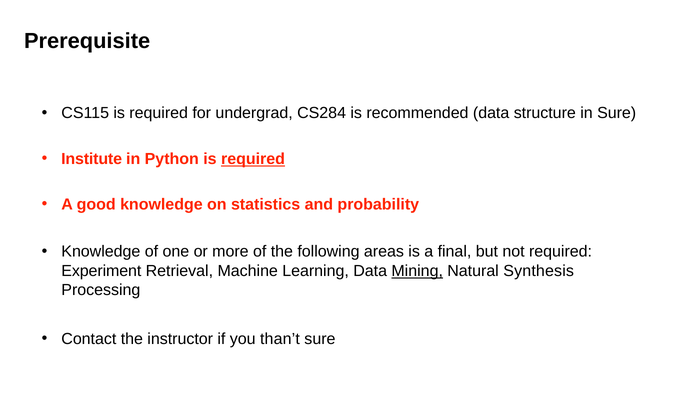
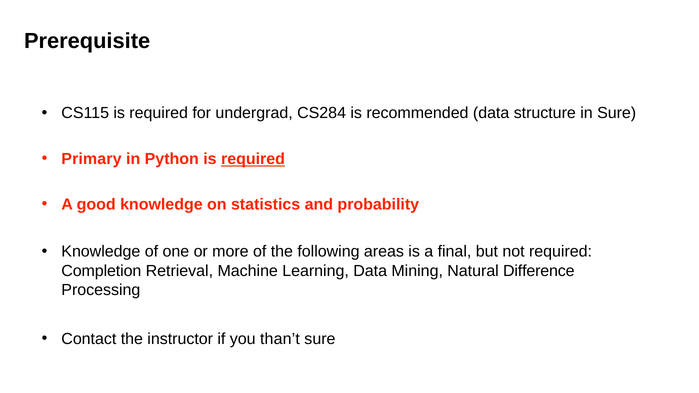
Institute: Institute -> Primary (91, 159)
Experiment: Experiment -> Completion (101, 271)
Mining underline: present -> none (417, 271)
Synthesis: Synthesis -> Difference (539, 271)
